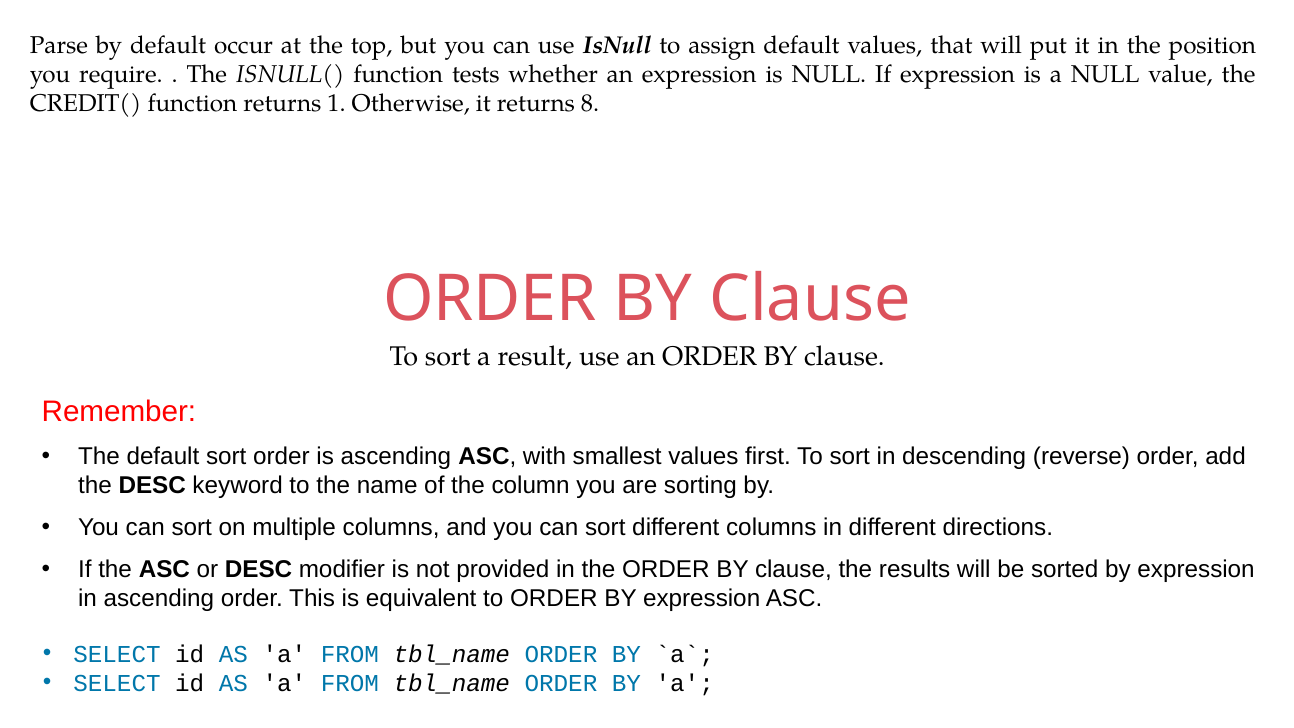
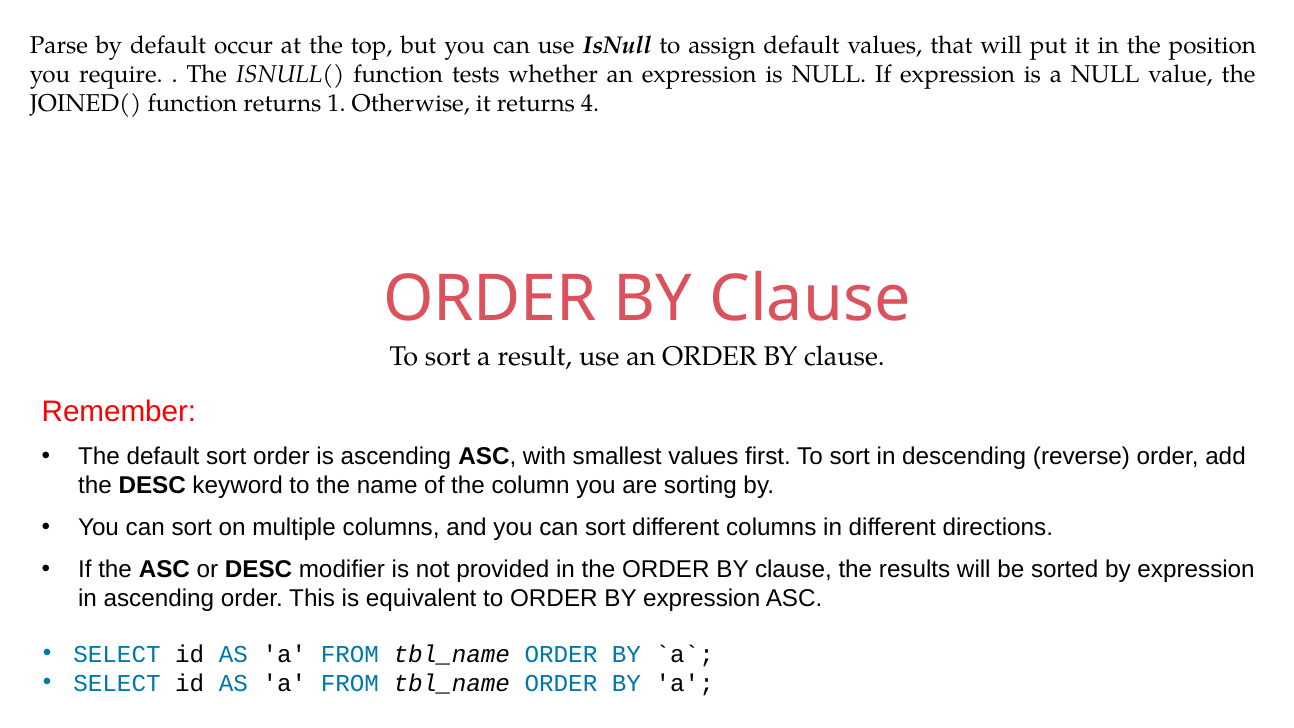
CREDIT(: CREDIT( -> JOINED( (86, 104)
8: 8 -> 4 (590, 104)
